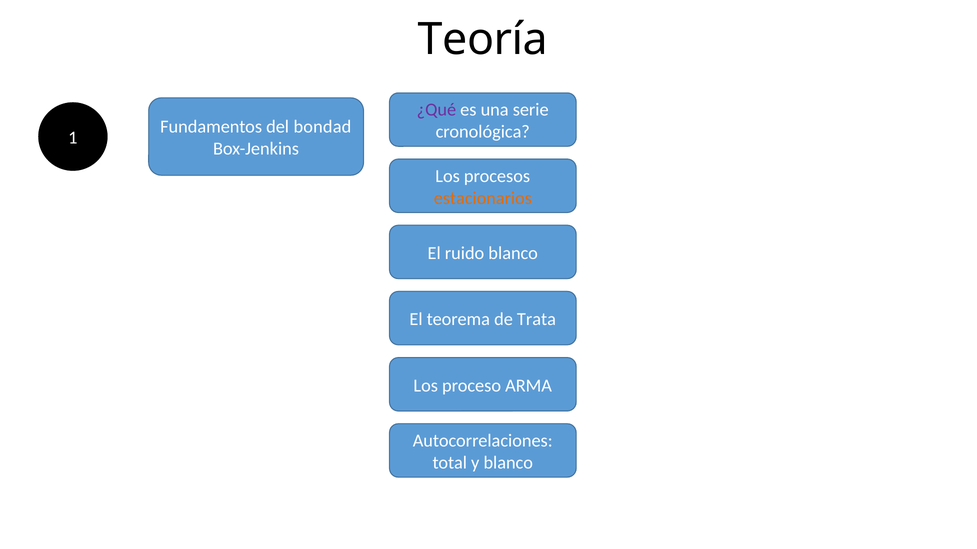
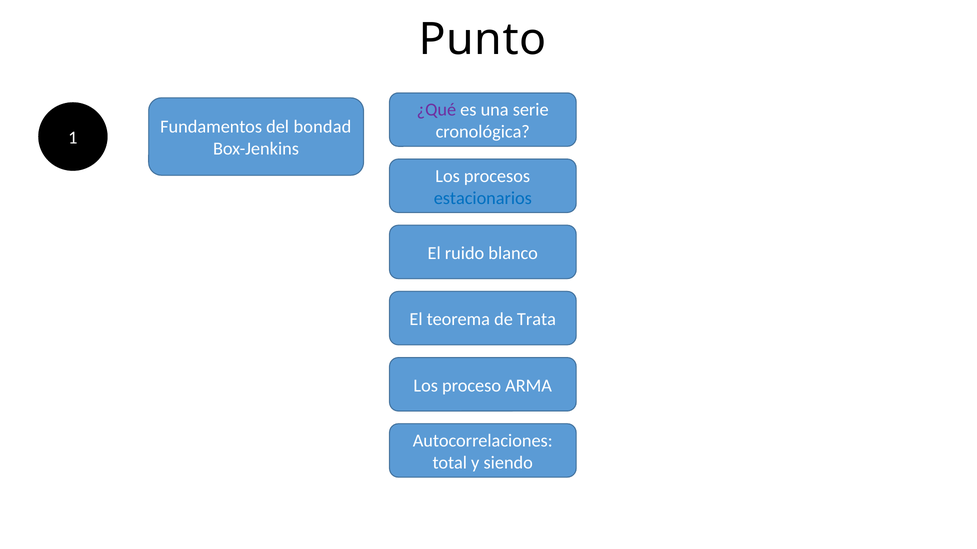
Teoría: Teoría -> Punto (483, 40)
estacionarios colour: orange -> blue (483, 198)
y blanco: blanco -> siendo (508, 463)
